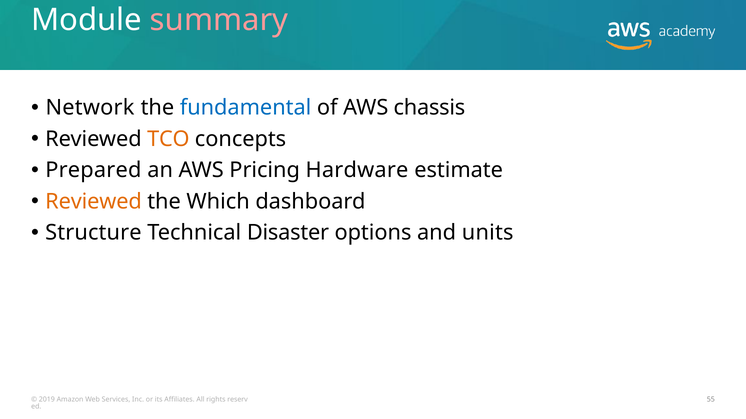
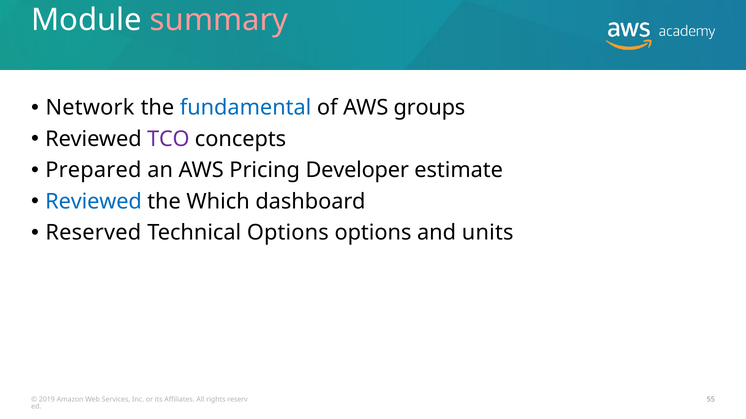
chassis: chassis -> groups (429, 108)
TCO colour: orange -> purple (168, 139)
Hardware: Hardware -> Developer (357, 170)
Reviewed colour: orange -> blue (94, 202)
Structure: Structure -> Reserved (93, 233)
Technical Disaster: Disaster -> Options (288, 233)
